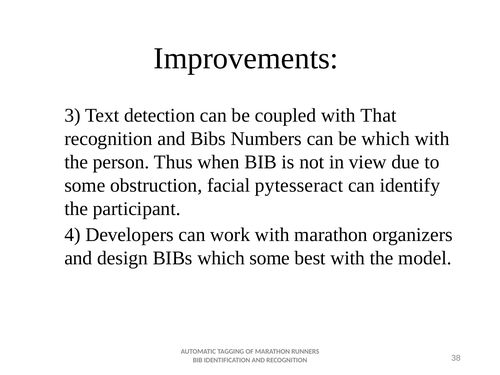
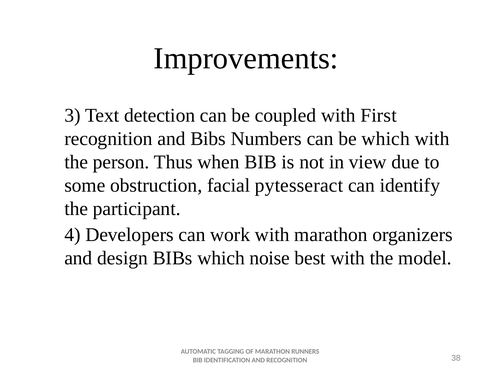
That: That -> First (379, 115)
which some: some -> noise (270, 258)
